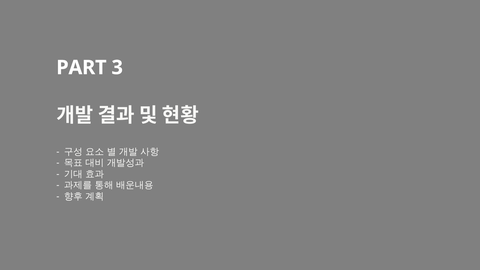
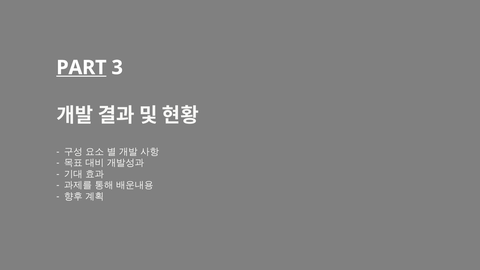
PART underline: none -> present (81, 68)
